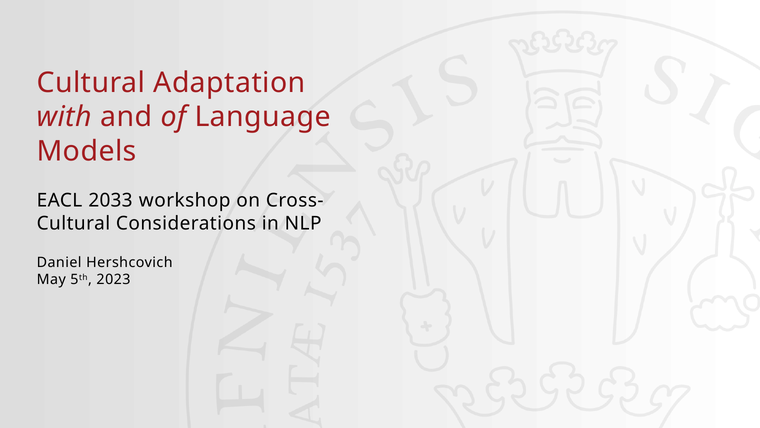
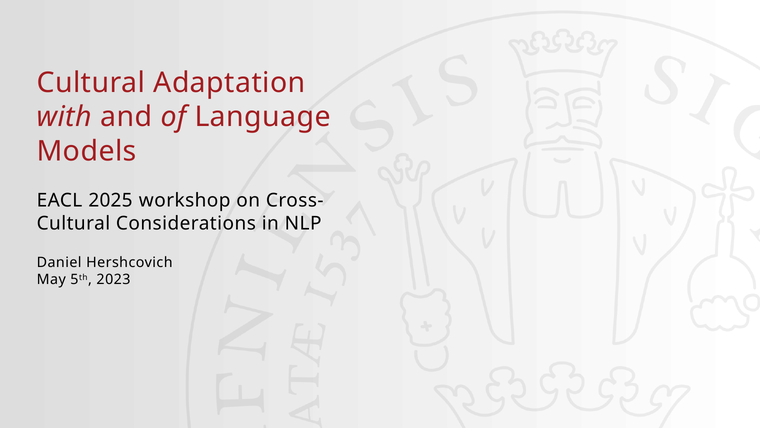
2033: 2033 -> 2025 (111, 200)
